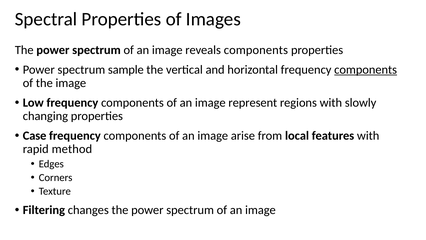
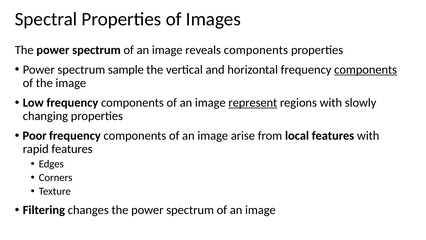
represent underline: none -> present (253, 103)
Case: Case -> Poor (35, 136)
rapid method: method -> features (72, 149)
